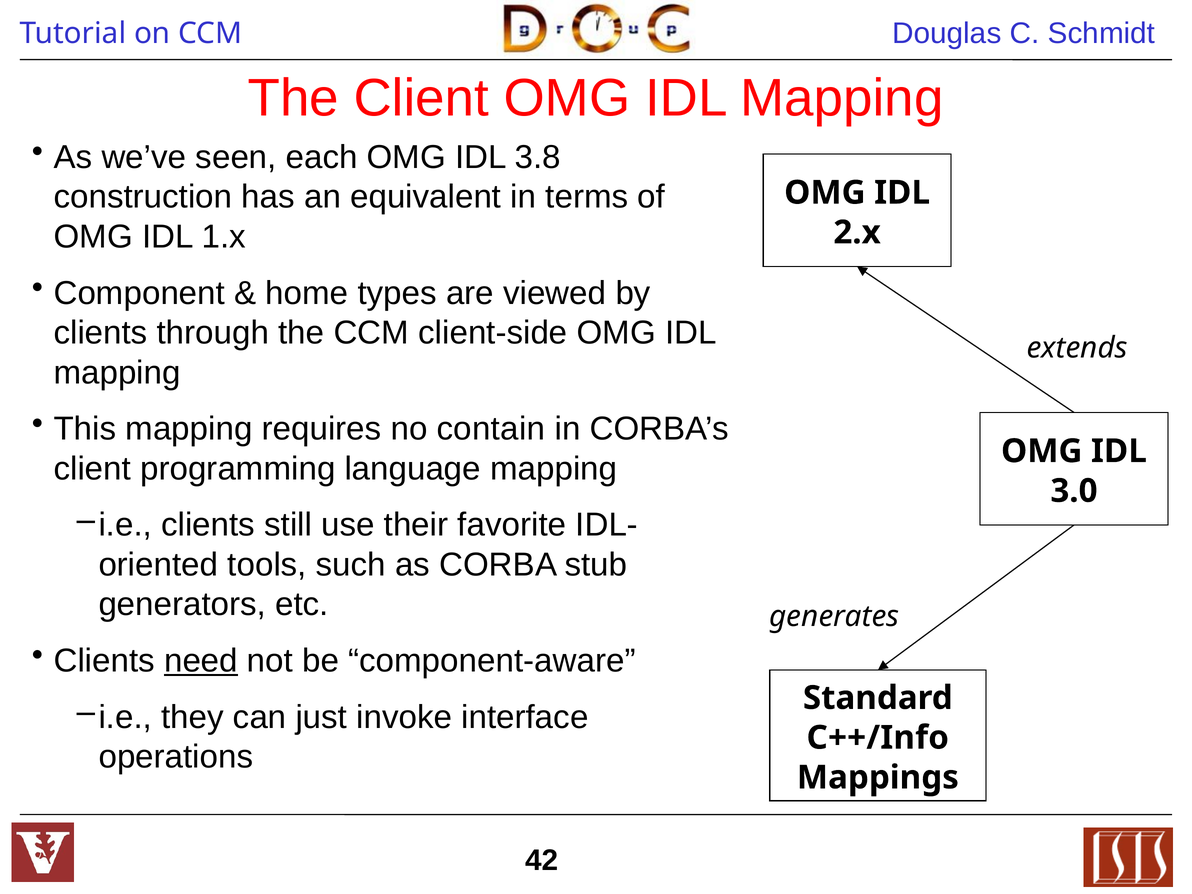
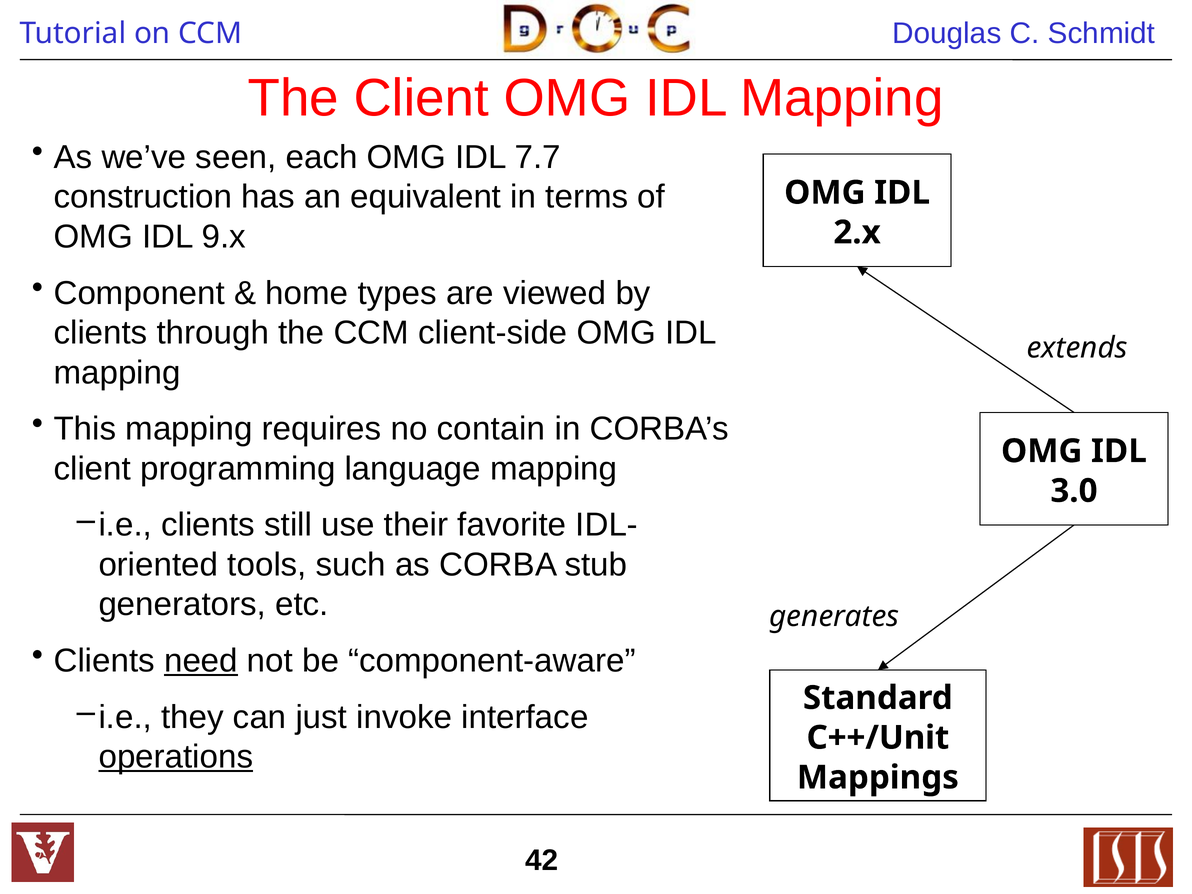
3.8: 3.8 -> 7.7 (538, 157)
1.x: 1.x -> 9.x (224, 237)
C++/Info: C++/Info -> C++/Unit (878, 738)
operations underline: none -> present (176, 757)
